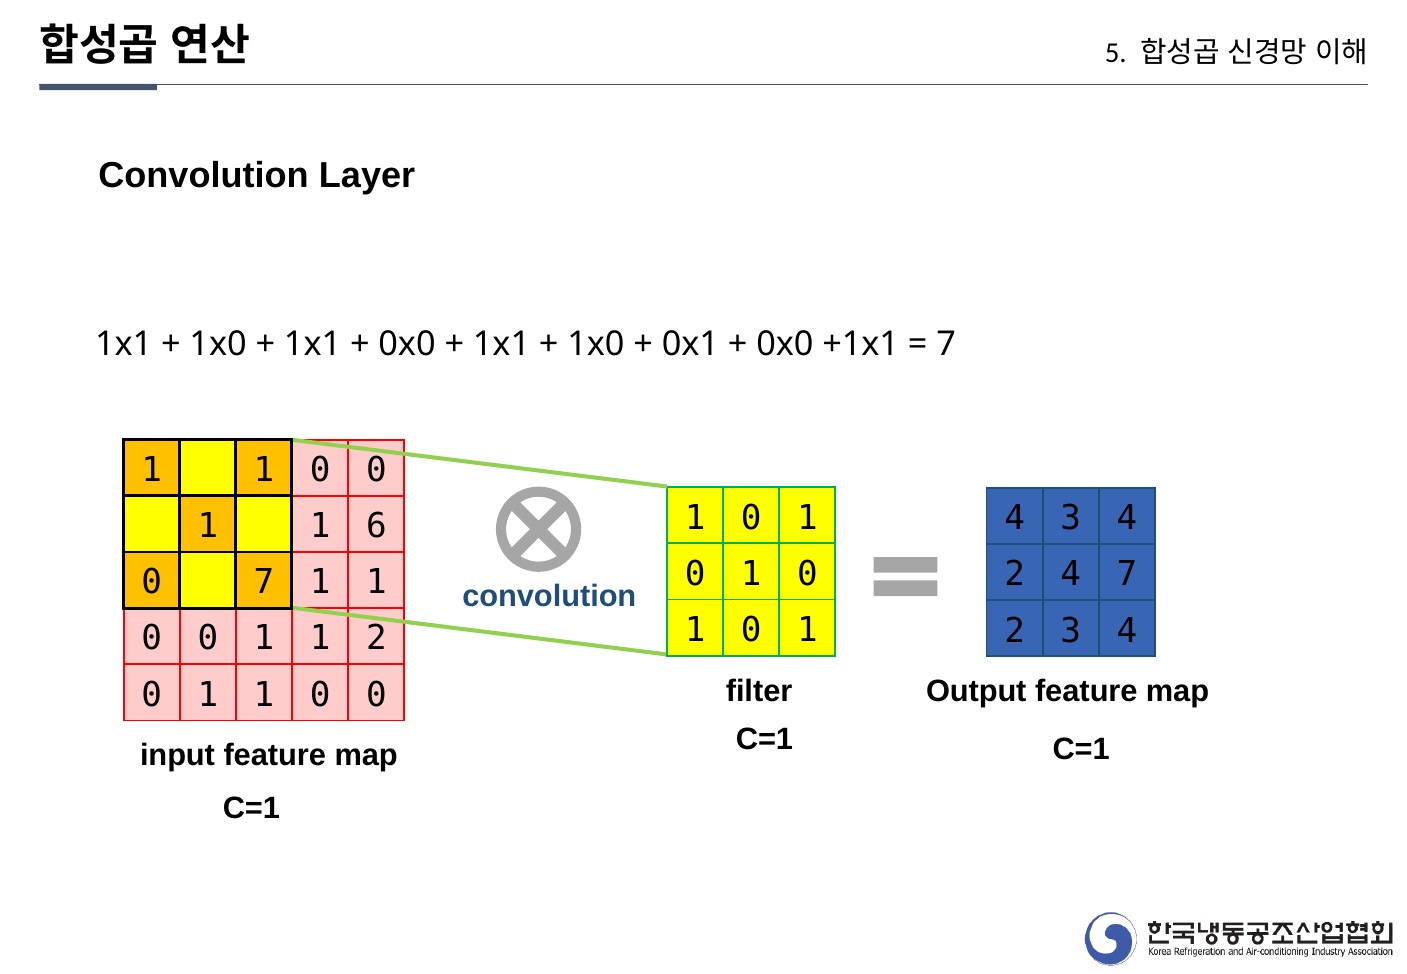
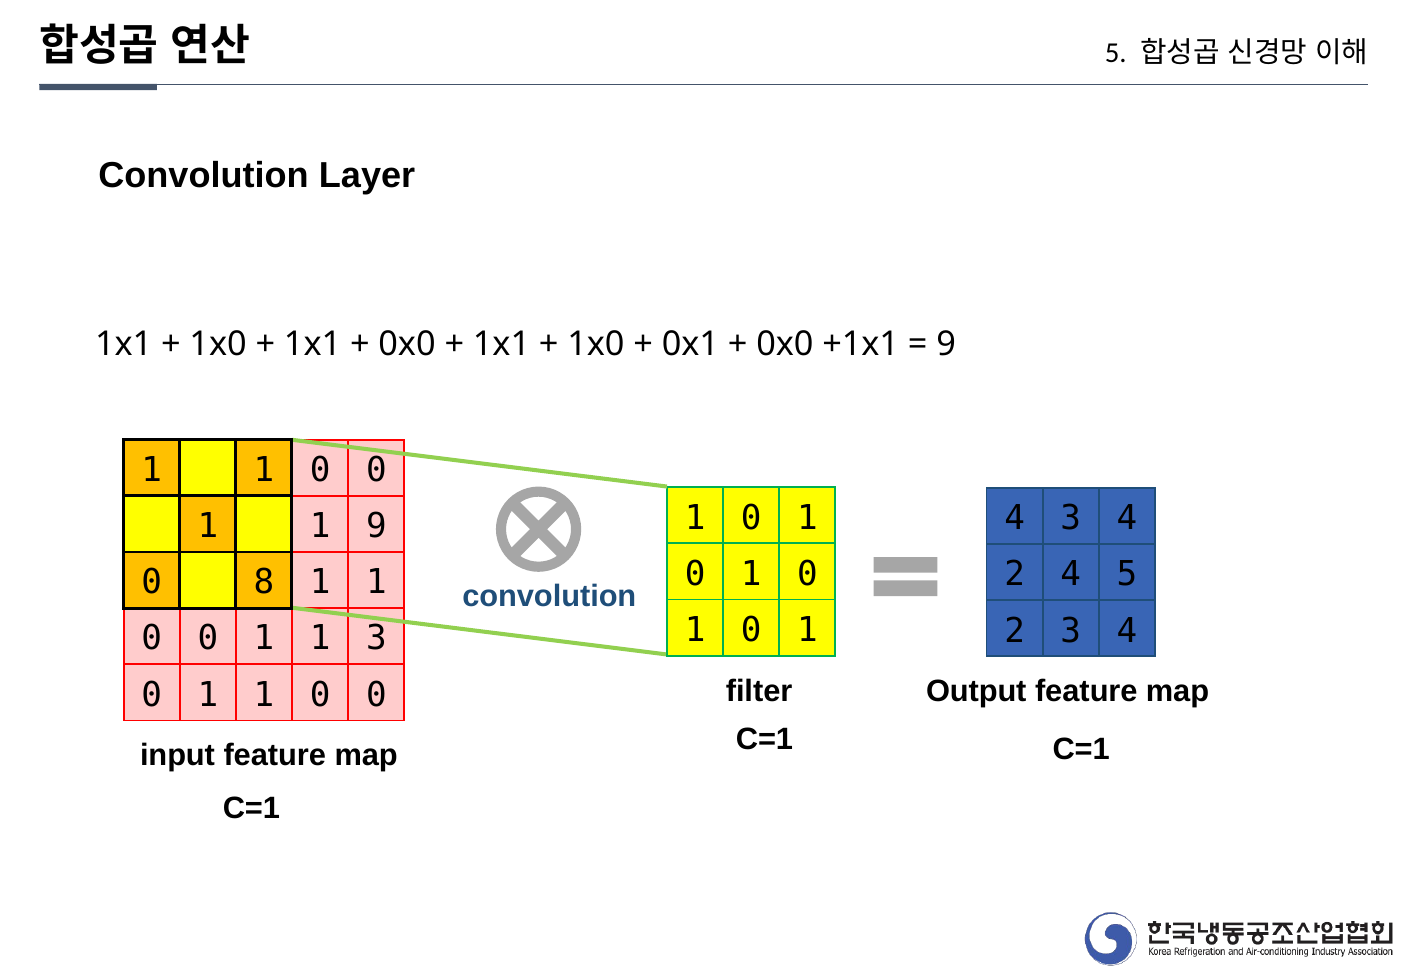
7: 7 -> 9 (946, 344)
1 6: 6 -> 9 (376, 526)
4 7: 7 -> 5 (1127, 575)
7: 7 -> 8 (264, 583)
1 2: 2 -> 3 (376, 639)
